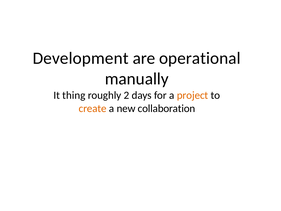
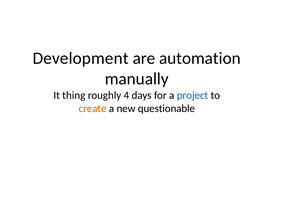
operational: operational -> automation (200, 58)
2: 2 -> 4 (126, 95)
project colour: orange -> blue (193, 95)
collaboration: collaboration -> questionable (166, 108)
